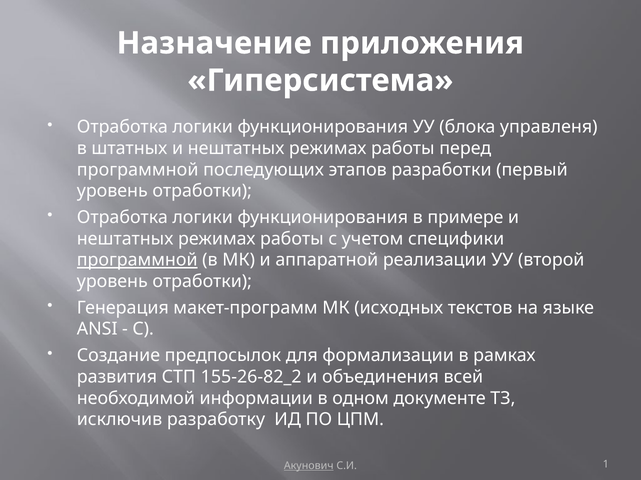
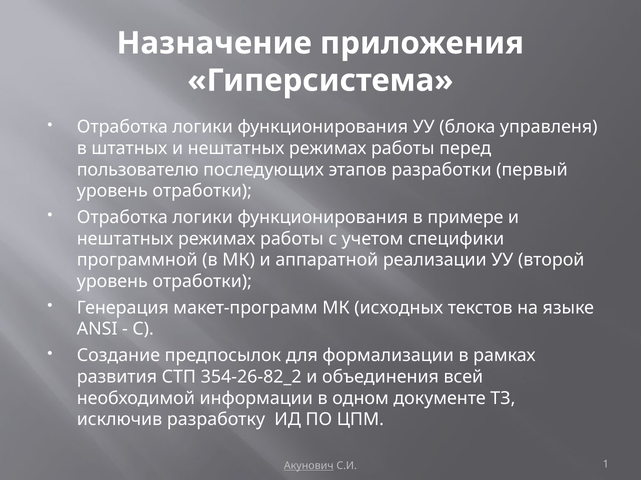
программной: программной -> пользователю (138, 170)
программной underline: present -> none (137, 261)
155-26-82_2: 155-26-82_2 -> 354-26-82_2 (251, 377)
